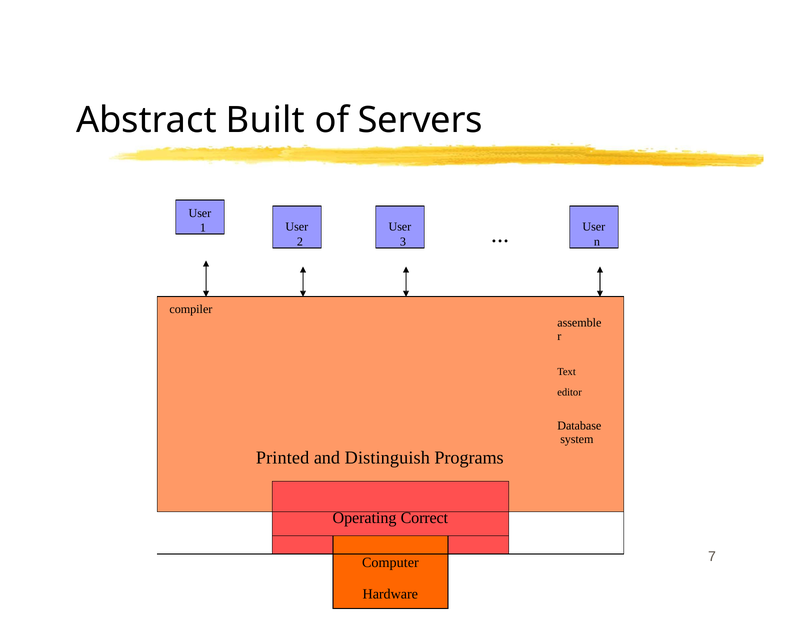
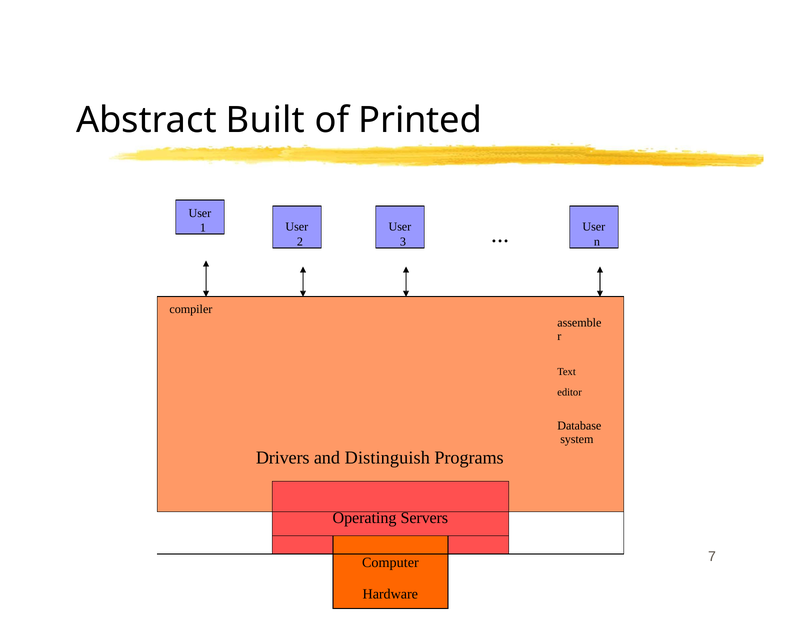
Servers: Servers -> Printed (420, 120)
Printed: Printed -> Drivers (283, 458)
Correct: Correct -> Servers (424, 518)
